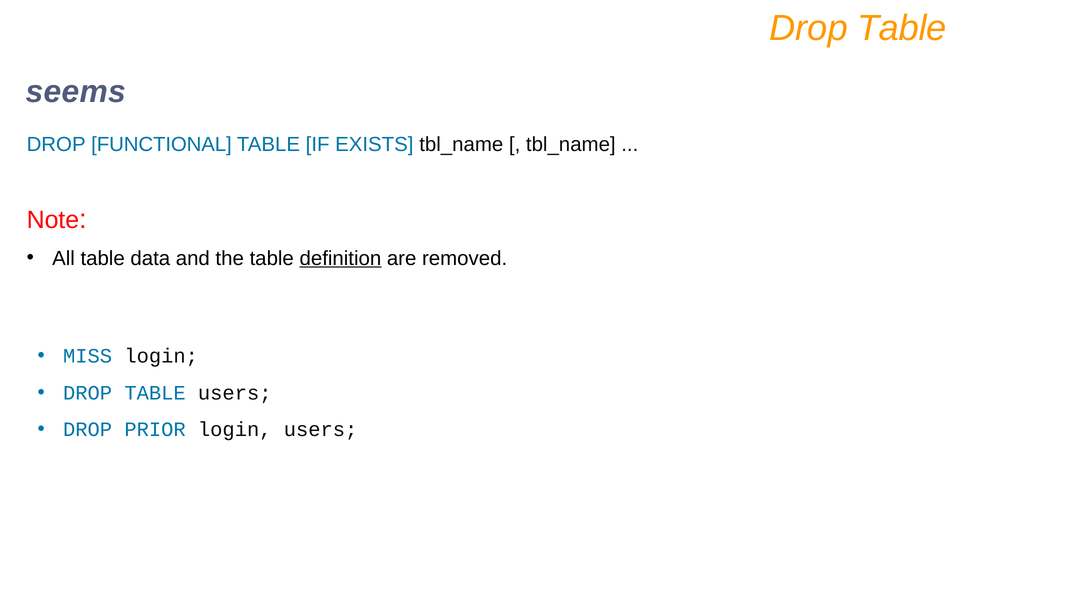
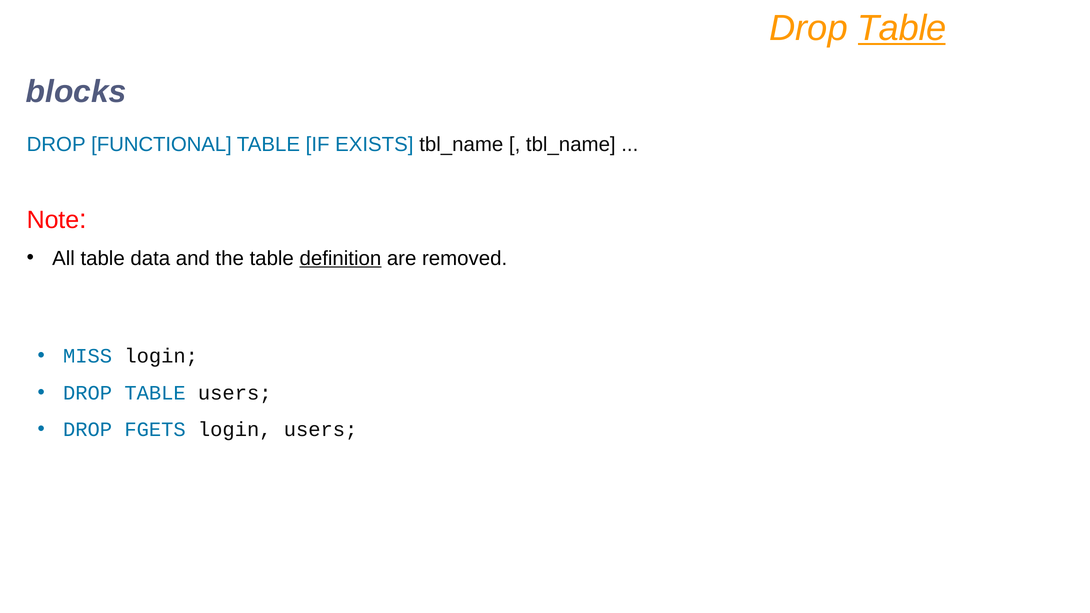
Table underline: none -> present (902, 28)
seems: seems -> blocks (76, 92)
PRIOR: PRIOR -> FGETS (155, 430)
